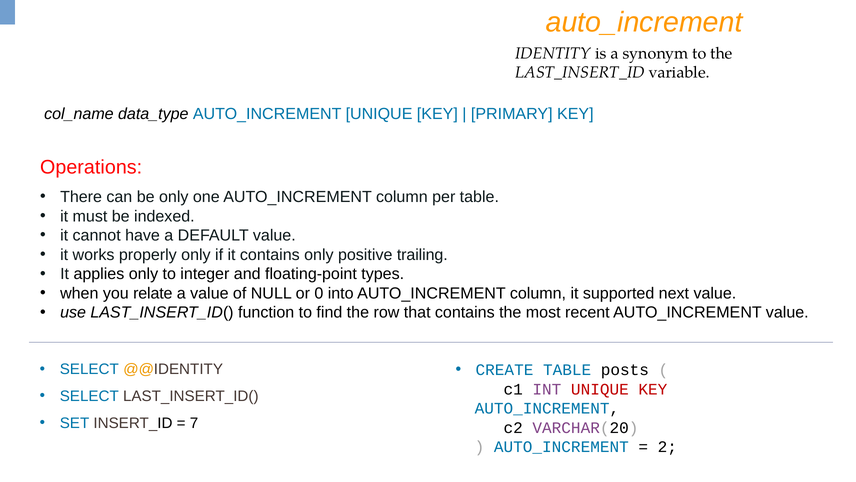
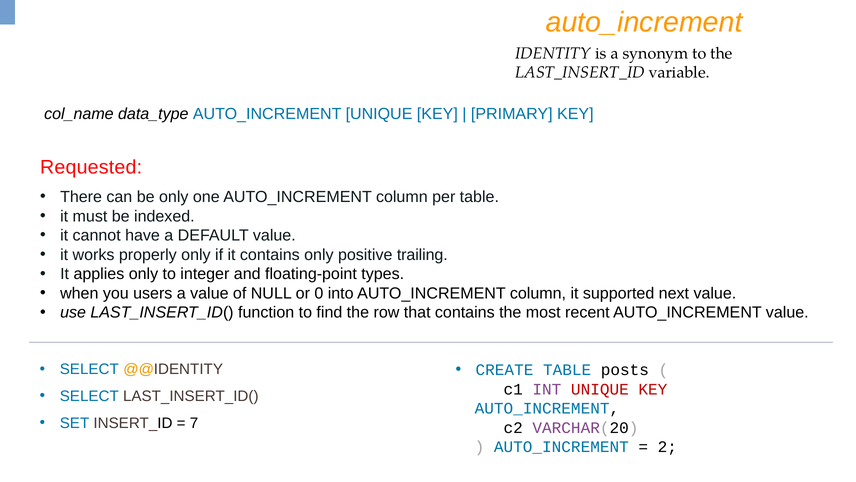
Operations: Operations -> Requested (91, 167)
relate: relate -> users (153, 293)
